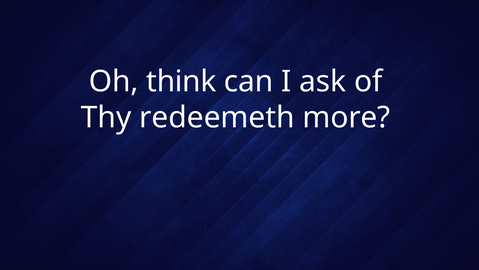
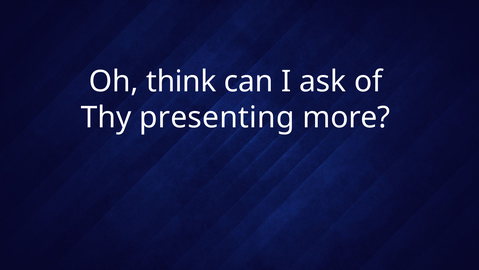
redeemeth: redeemeth -> presenting (217, 117)
